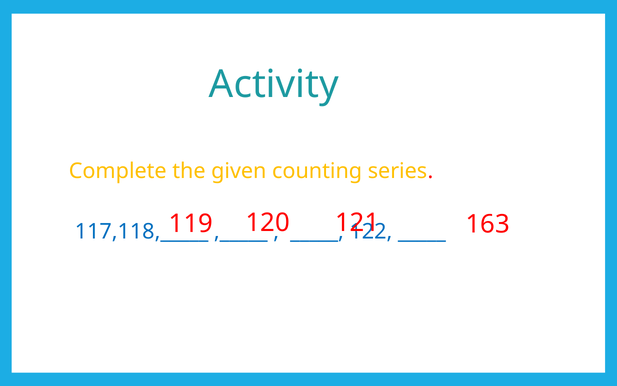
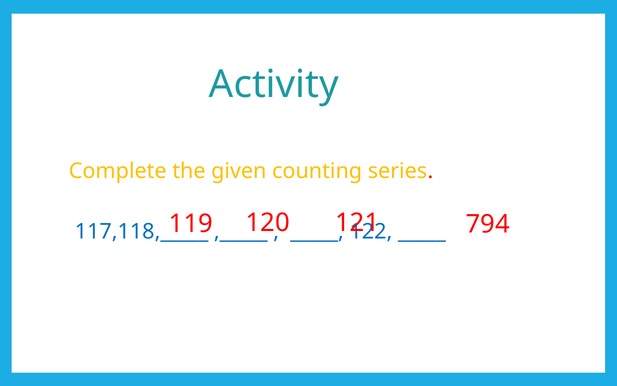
163: 163 -> 794 (488, 224)
